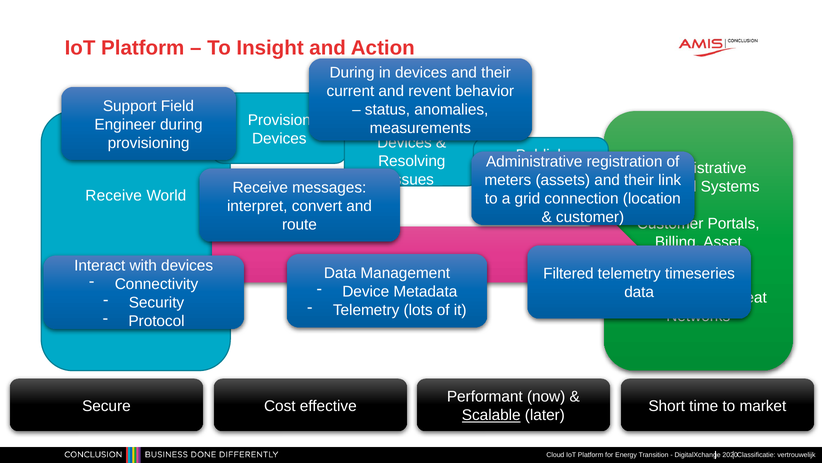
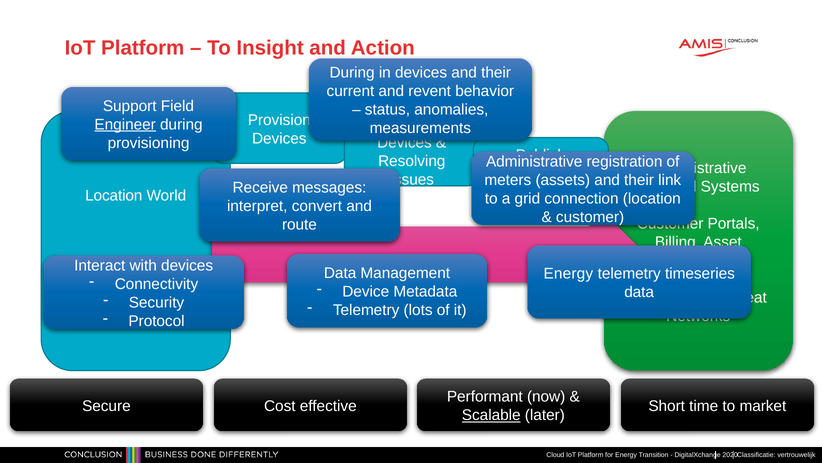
Engineer underline: none -> present (125, 124)
Receive: Receive -> Location (114, 195)
Filtered: Filtered -> Energy (568, 273)
